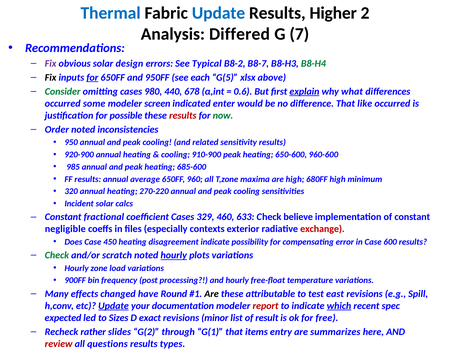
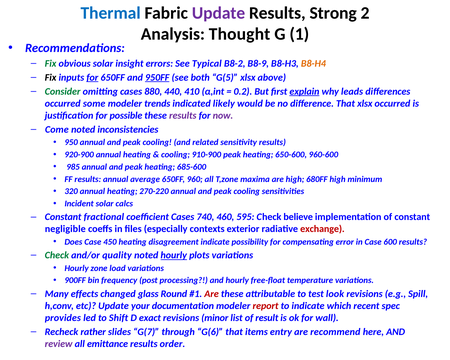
Update colour: blue -> purple (219, 13)
Higher: Higher -> Strong (333, 13)
Differed: Differed -> Thought (240, 34)
7: 7 -> 1 (299, 34)
Fix colour: purple -> green (51, 63)
design: design -> insight (129, 63)
B8-7: B8-7 -> B8-9 (258, 63)
B8-H4 colour: green -> orange (313, 63)
950FF underline: none -> present (157, 77)
each: each -> both (200, 77)
980: 980 -> 880 (153, 91)
678: 678 -> 410 (192, 91)
0.6: 0.6 -> 0.2 (243, 91)
what: what -> leads (352, 91)
screen: screen -> trends (157, 103)
enter: enter -> likely (224, 103)
That like: like -> xlsx (365, 103)
results colour: red -> purple (183, 115)
now colour: green -> purple (223, 115)
Order: Order -> Come (57, 129)
329: 329 -> 740 (205, 217)
633: 633 -> 595 (245, 217)
scratch: scratch -> quality (117, 255)
have: have -> glass (148, 294)
Are colour: black -> red (212, 294)
east: east -> look (335, 294)
Update underline: present -> none (113, 306)
which underline: present -> none (339, 306)
expected: expected -> provides (63, 318)
Sizes: Sizes -> Shift (119, 318)
free: free -> wall (327, 318)
G(2: G(2 -> G(7 (146, 332)
G(1: G(1 -> G(6 (210, 332)
summarizes: summarizes -> recommend (335, 332)
review colour: red -> purple (59, 344)
questions: questions -> emittance (108, 344)
types: types -> order (172, 344)
